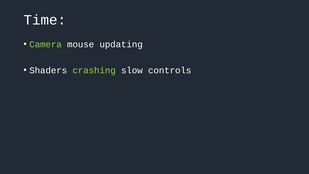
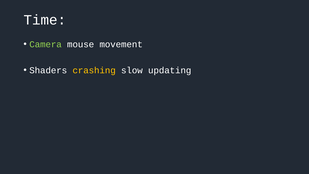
updating: updating -> movement (121, 44)
crashing colour: light green -> yellow (94, 70)
controls: controls -> updating (170, 70)
